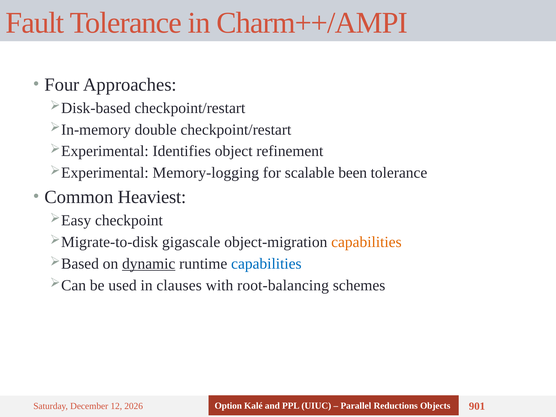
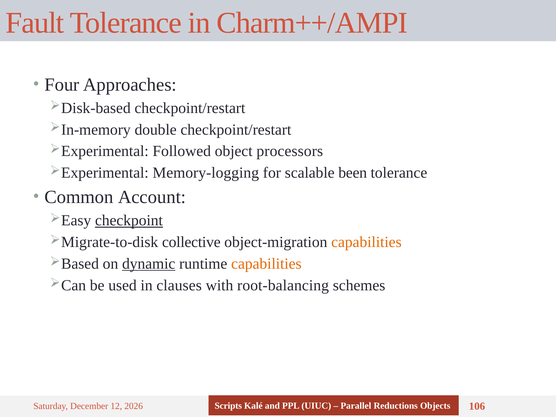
Identifies: Identifies -> Followed (182, 151)
refinement: refinement -> processors (290, 151)
Heaviest: Heaviest -> Account (152, 197)
checkpoint underline: none -> present (129, 220)
gigascale: gigascale -> collective (191, 242)
capabilities colour: blue -> orange (266, 264)
Option: Option -> Scripts (228, 406)
901: 901 -> 106 (477, 406)
